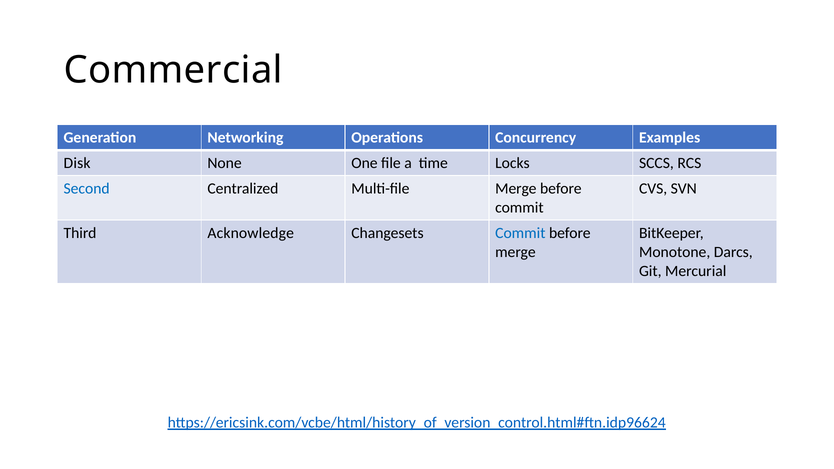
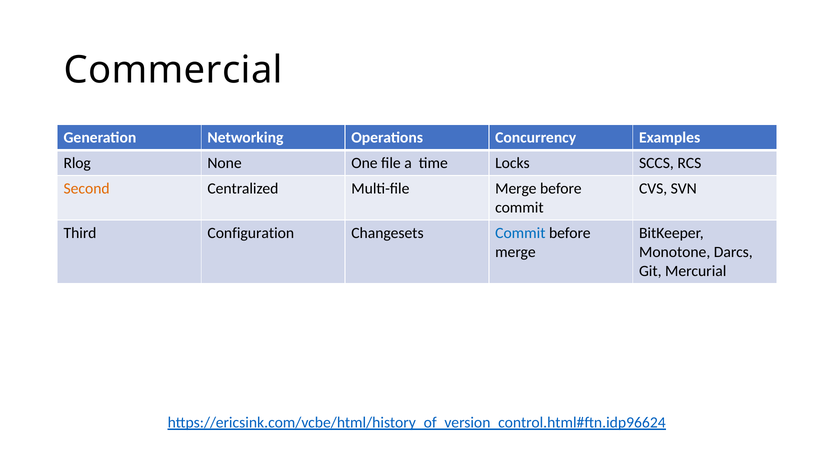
Disk: Disk -> Rlog (77, 163)
Second colour: blue -> orange (87, 188)
Acknowledge: Acknowledge -> Configuration (251, 233)
